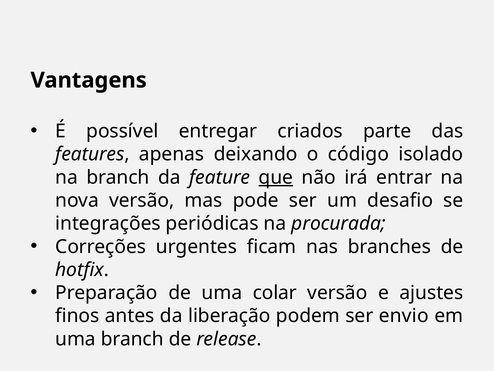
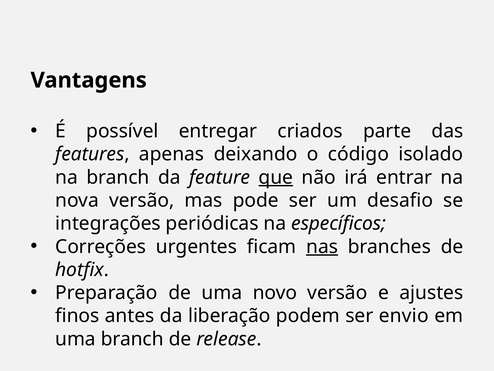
procurada: procurada -> específicos (339, 223)
nas underline: none -> present (322, 246)
colar: colar -> novo (275, 292)
